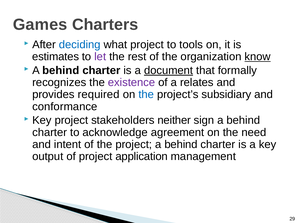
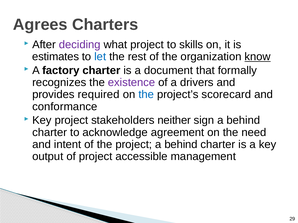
Games: Games -> Agrees (40, 25)
deciding colour: blue -> purple (80, 45)
tools: tools -> skills (191, 45)
let colour: purple -> blue (100, 57)
behind: behind -> factory (61, 71)
document underline: present -> none (169, 71)
relates: relates -> drivers (197, 83)
subsidiary: subsidiary -> scorecard (226, 95)
application: application -> accessible (142, 157)
